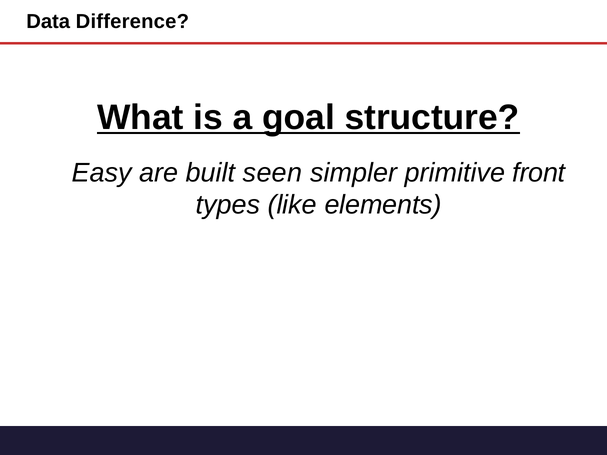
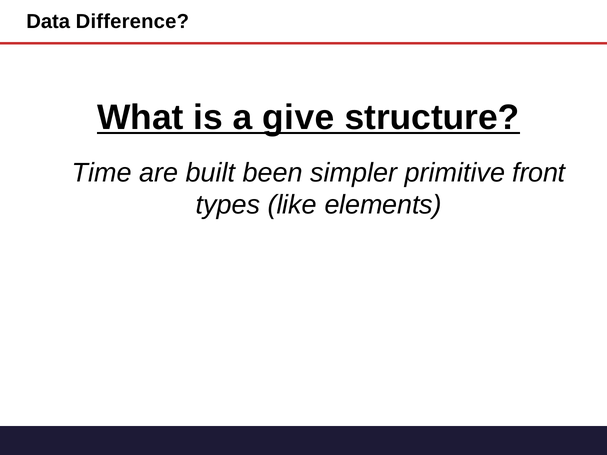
goal: goal -> give (298, 118)
Easy: Easy -> Time (102, 173)
seen: seen -> been (273, 173)
